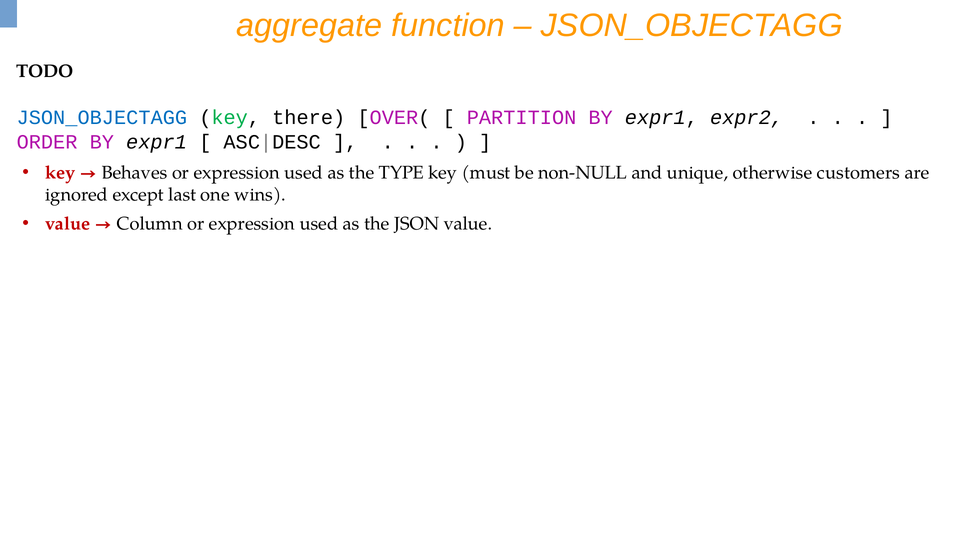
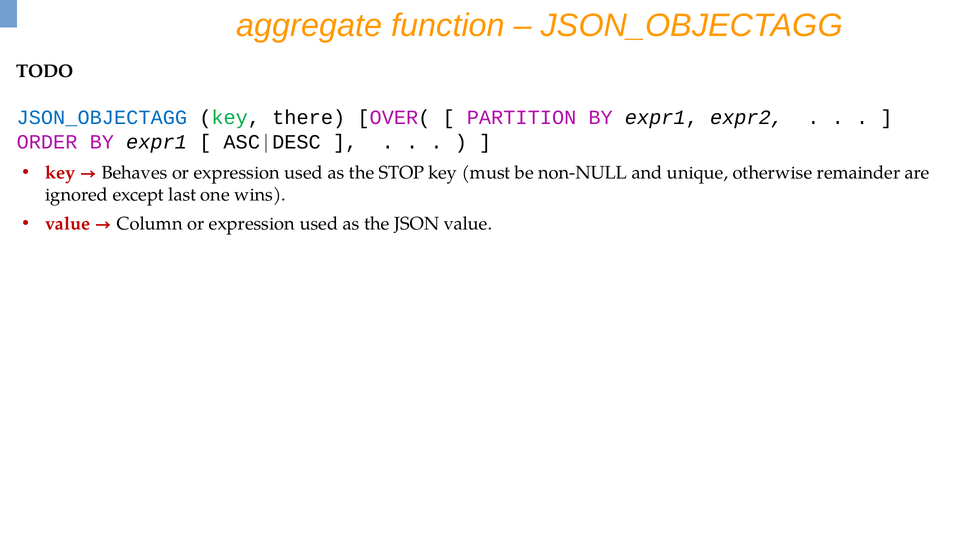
TYPE: TYPE -> STOP (402, 173)
customers: customers -> remainder (859, 173)
